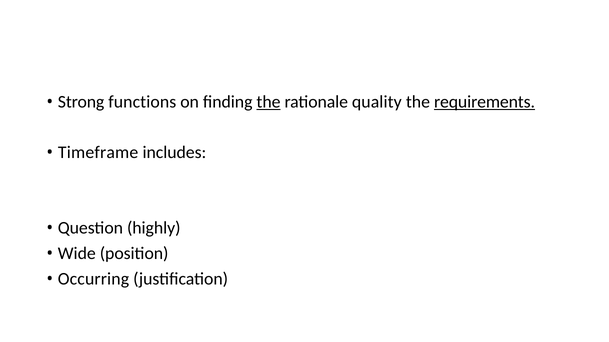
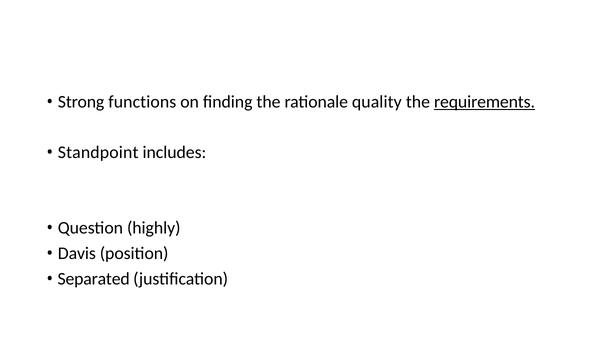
the underline: present -> none (269, 102)
Timeframe: Timeframe -> Standpoint (98, 153)
Wide: Wide -> Davis (77, 254)
Occurring: Occurring -> Separated (94, 279)
